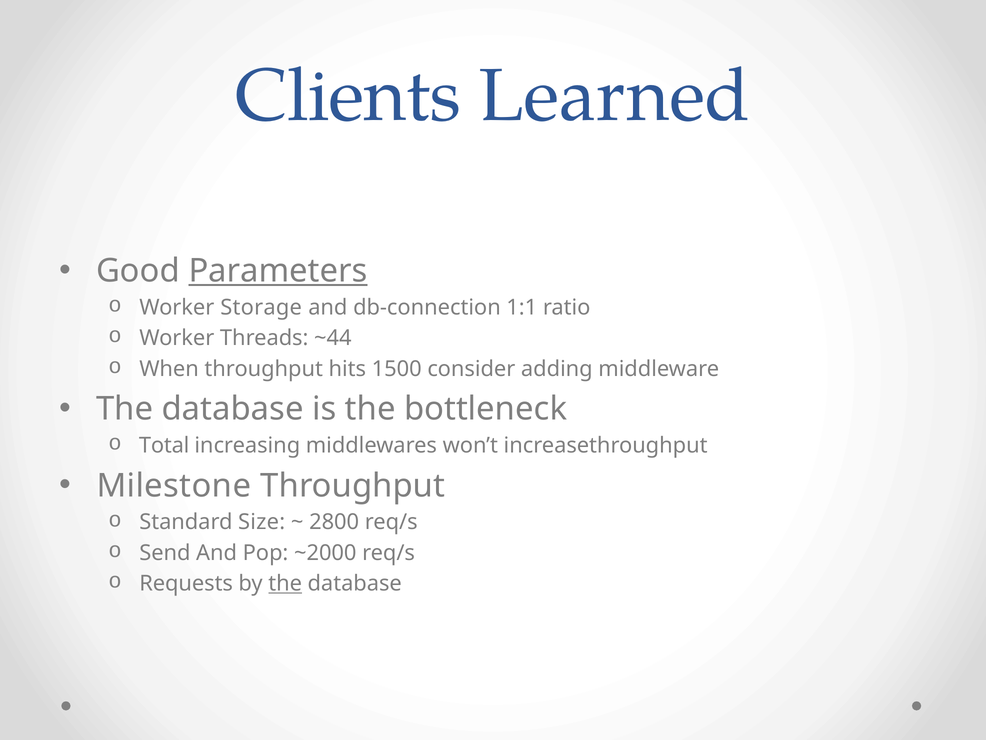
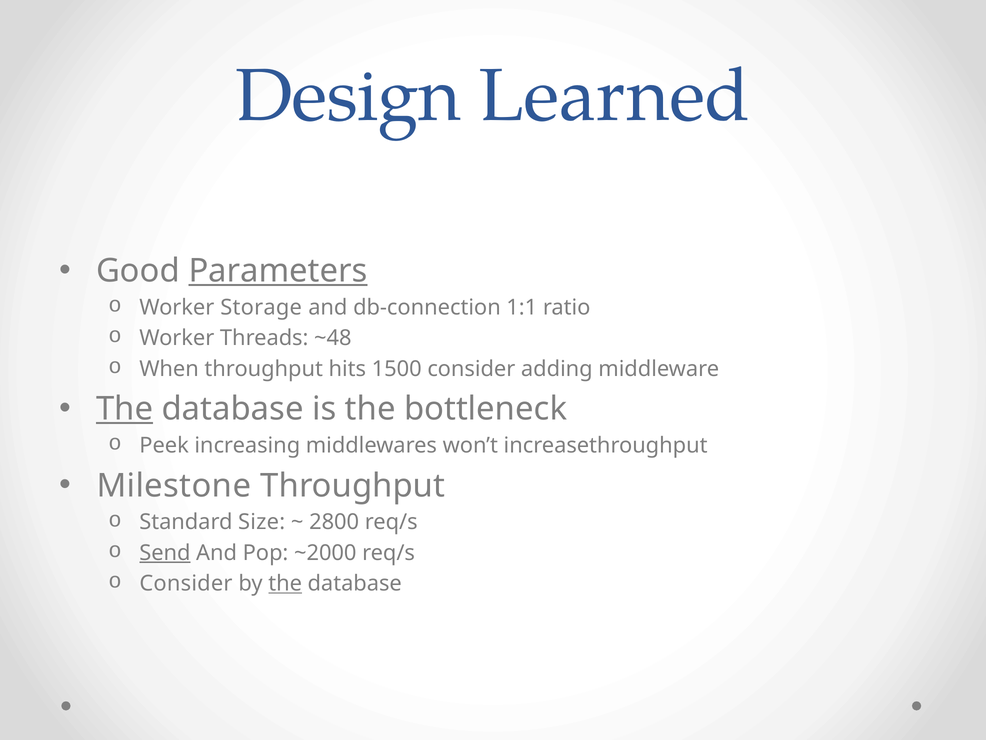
Clients: Clients -> Design (348, 96)
~44: ~44 -> ~48 (333, 338)
The underline: none -> present (125, 409)
Total: Total -> Peek (164, 445)
Send underline: none -> present (165, 552)
Requests: Requests -> Consider (186, 583)
